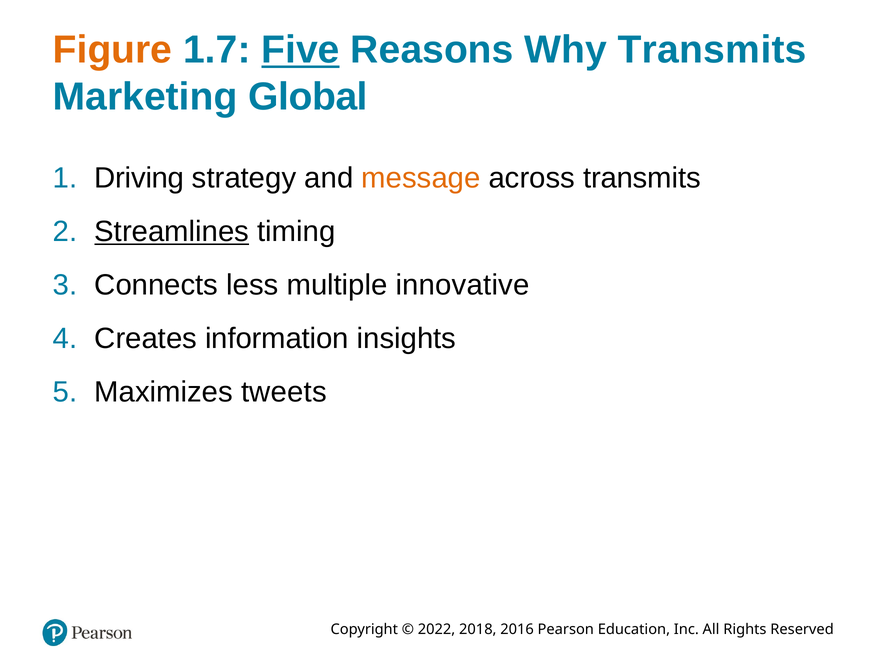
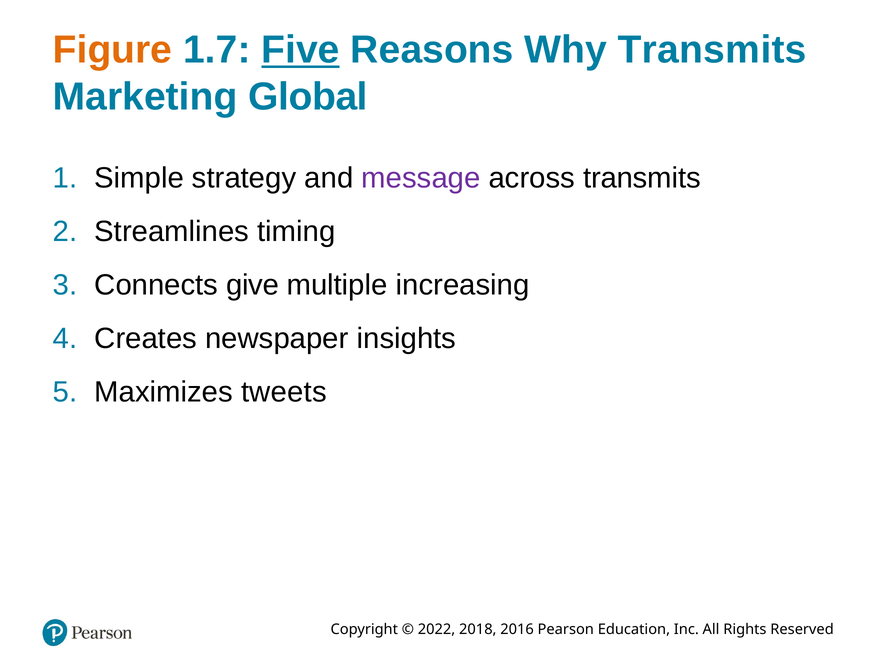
Driving: Driving -> Simple (139, 178)
message colour: orange -> purple (421, 178)
Streamlines underline: present -> none (172, 232)
less: less -> give (253, 285)
innovative: innovative -> increasing (463, 285)
information: information -> newspaper (277, 339)
